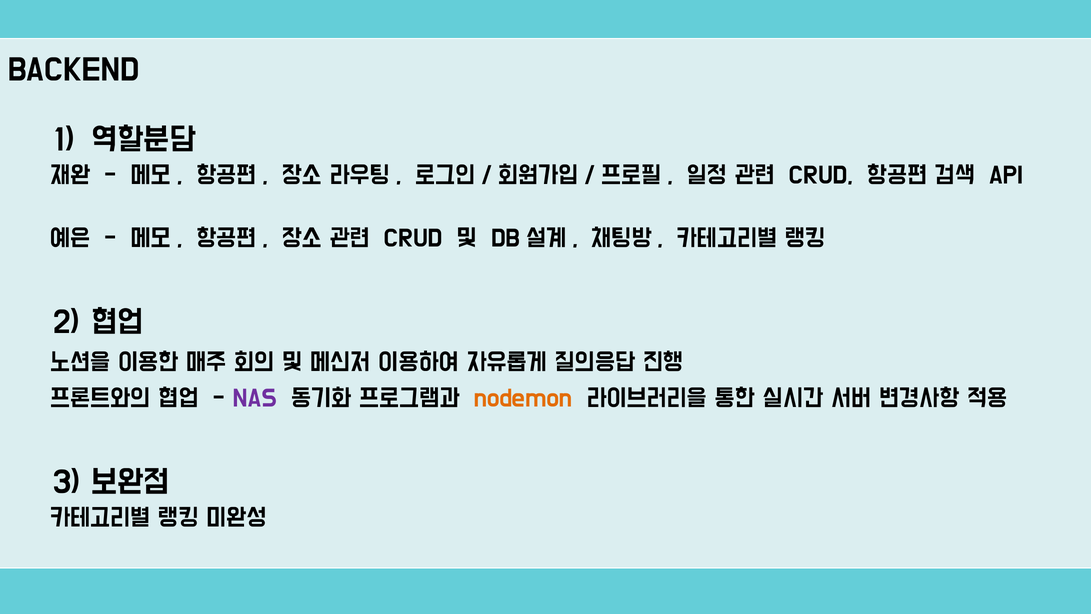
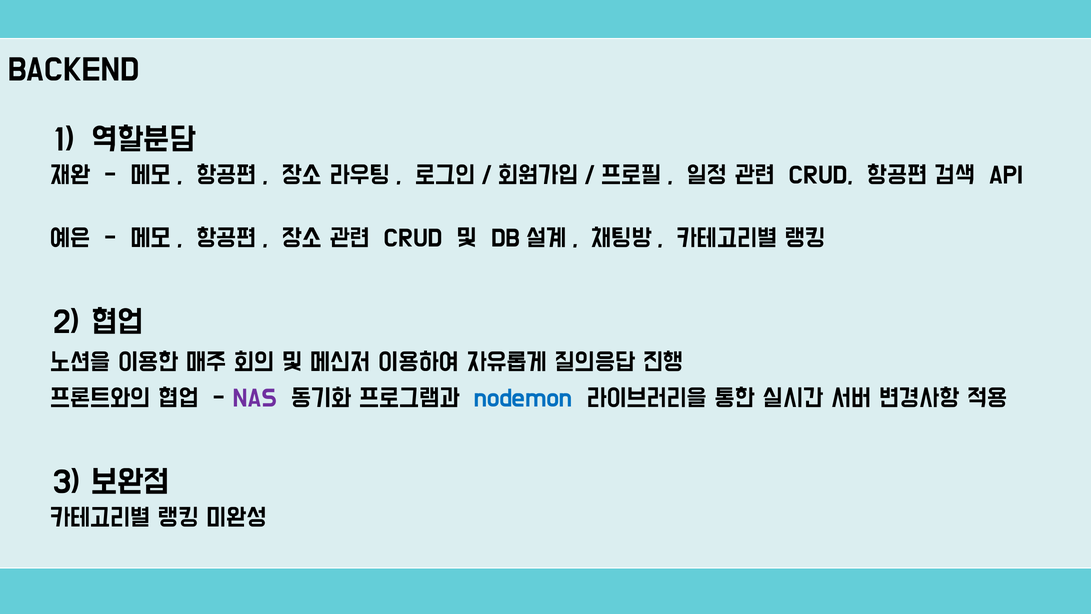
nodemon colour: orange -> blue (523, 398)
